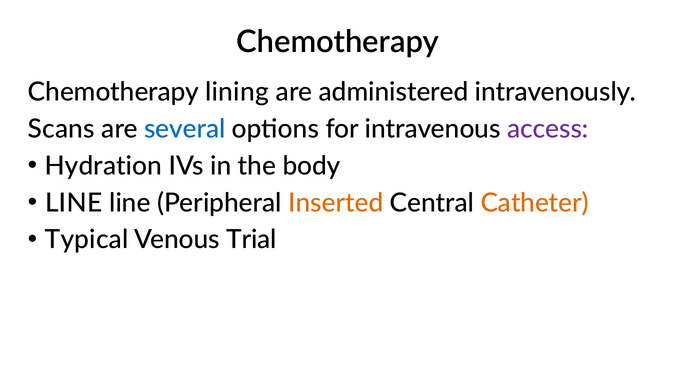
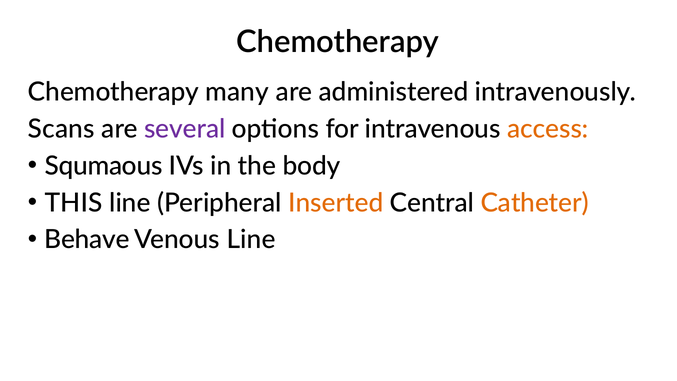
lining: lining -> many (237, 92)
several colour: blue -> purple (185, 129)
access colour: purple -> orange (548, 129)
Hydration: Hydration -> Squmaous (104, 166)
LINE: LINE -> THIS (74, 203)
Typical: Typical -> Behave (87, 240)
Venous Trial: Trial -> Line (251, 240)
